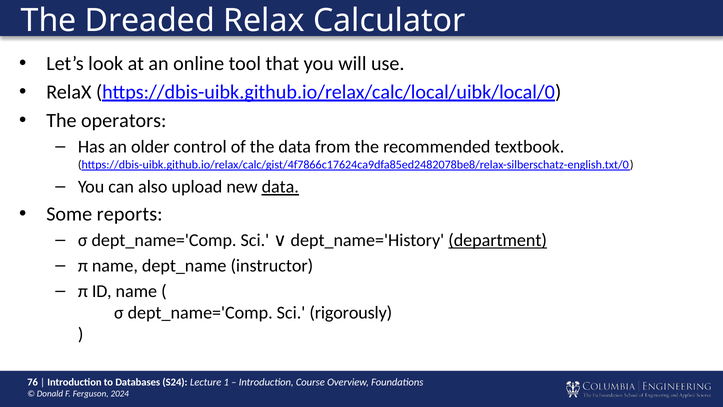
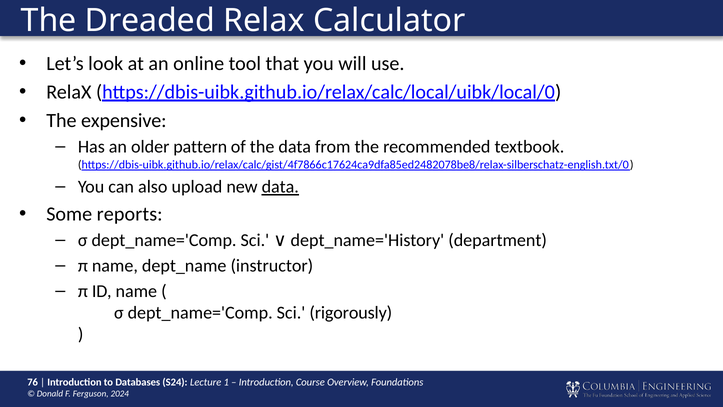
operators: operators -> expensive (124, 120)
control: control -> pattern (200, 147)
department underline: present -> none (498, 240)
